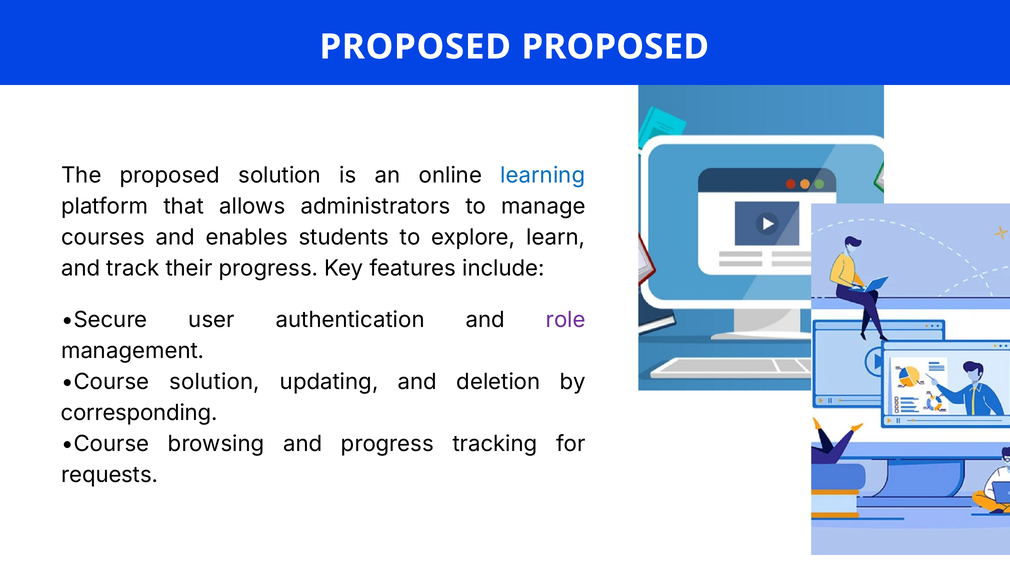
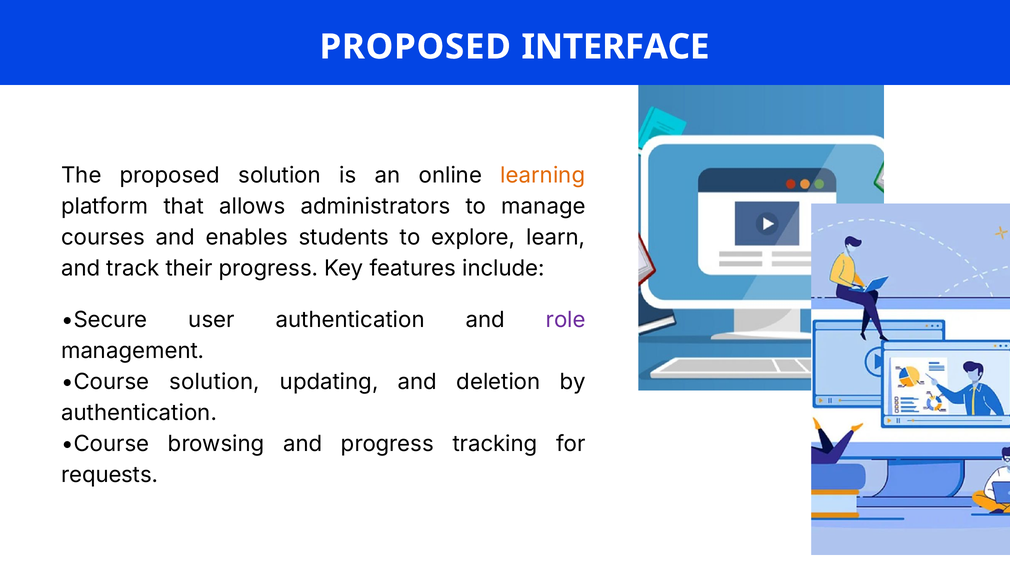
PROPOSED PROPOSED: PROPOSED -> INTERFACE (615, 47)
learning colour: blue -> orange (543, 176)
corresponding: corresponding -> authentication (139, 413)
